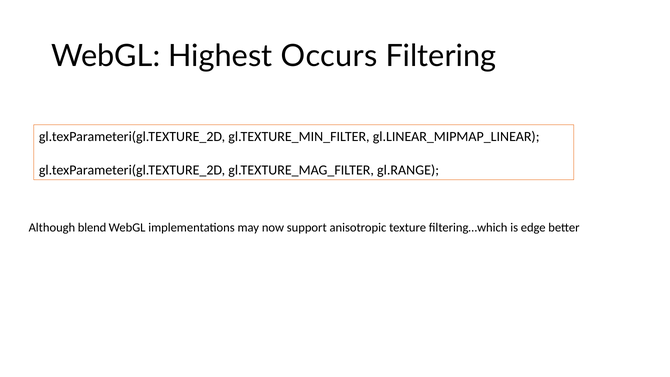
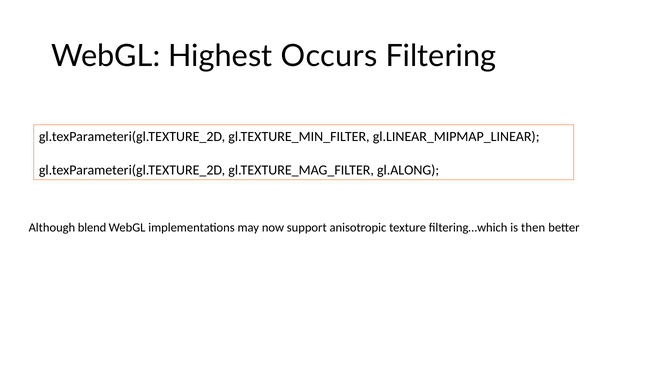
gl.RANGE: gl.RANGE -> gl.ALONG (408, 170)
edge: edge -> then (533, 227)
